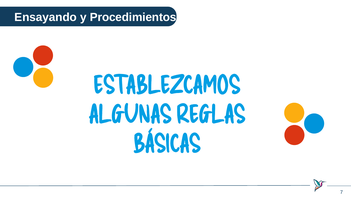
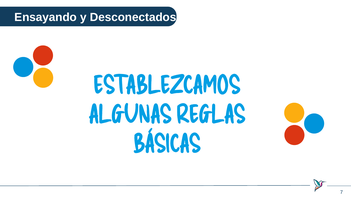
Procedimientos: Procedimientos -> Desconectados (133, 17)
